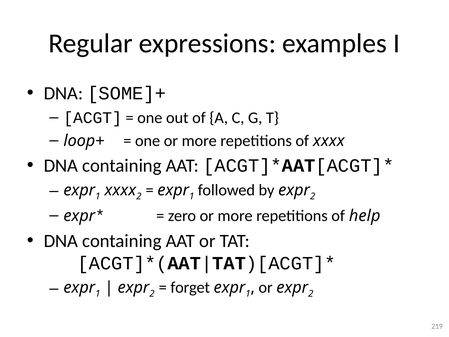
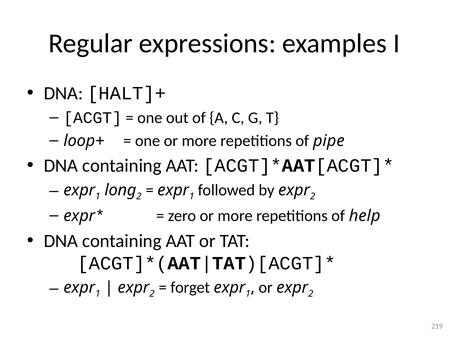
SOME]+: SOME]+ -> HALT]+ (127, 93)
of xxxx: xxxx -> pipe (329, 141)
xxxx: xxxx -> long (120, 190)
